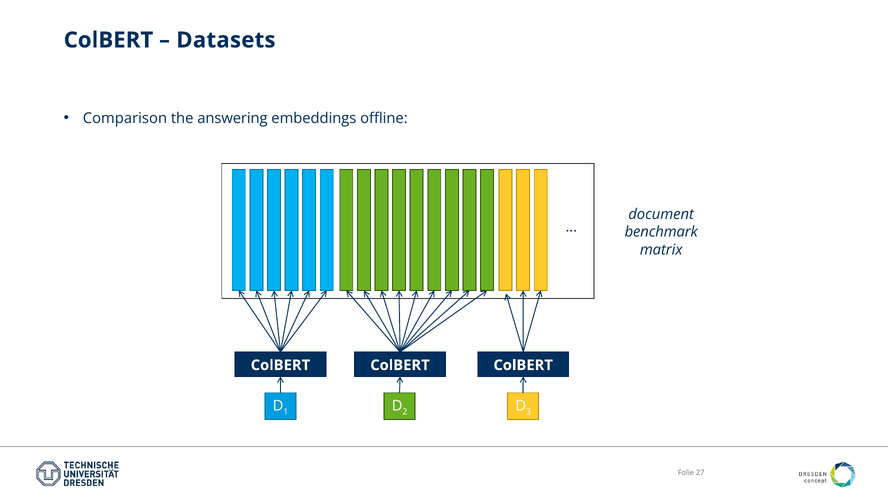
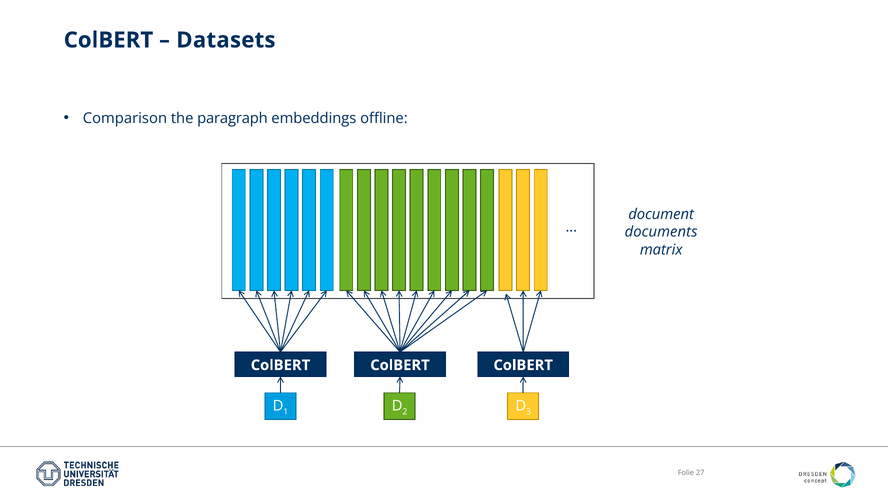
answering: answering -> paragraph (232, 118)
benchmark: benchmark -> documents (661, 232)
